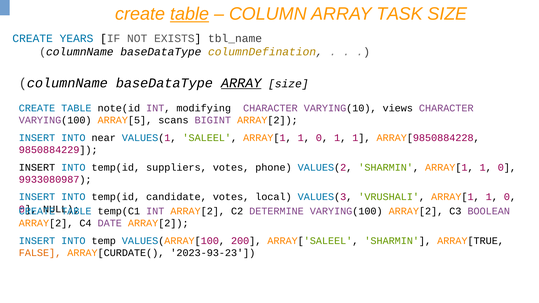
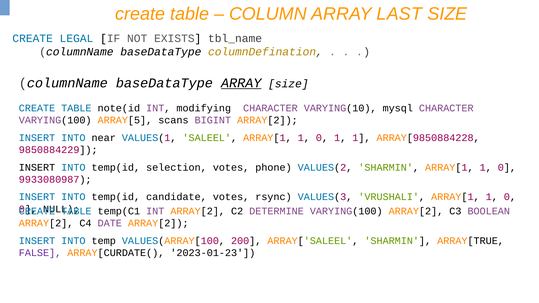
table underline: present -> none (190, 14)
TASK: TASK -> LAST (399, 14)
YEARS: YEARS -> LEGAL (77, 38)
views: views -> mysql (398, 108)
suppliers: suppliers -> selection (176, 167)
local: local -> rsync (273, 197)
FALSE colour: orange -> purple (40, 253)
2023-93-23: 2023-93-23 -> 2023-01-23 (213, 253)
